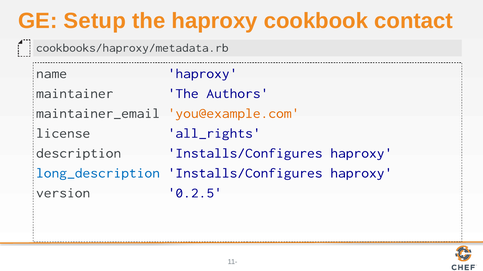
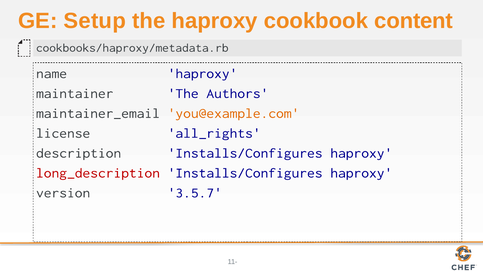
contact: contact -> content (414, 21)
long_description colour: blue -> red (98, 173)
0.2.5: 0.2.5 -> 3.5.7 (195, 193)
